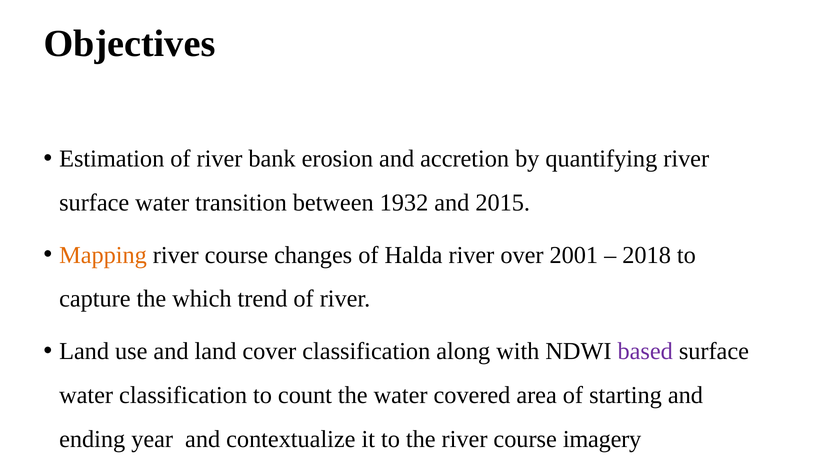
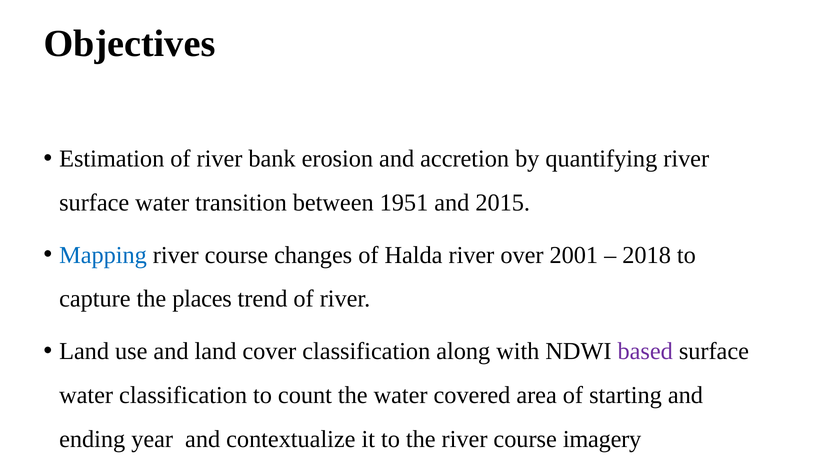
1932: 1932 -> 1951 (404, 203)
Mapping colour: orange -> blue (103, 255)
which: which -> places (202, 299)
